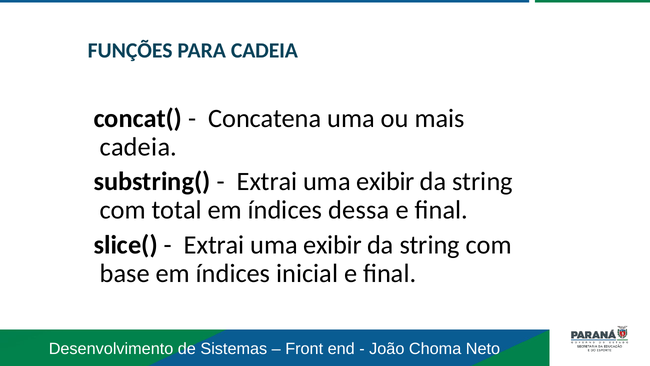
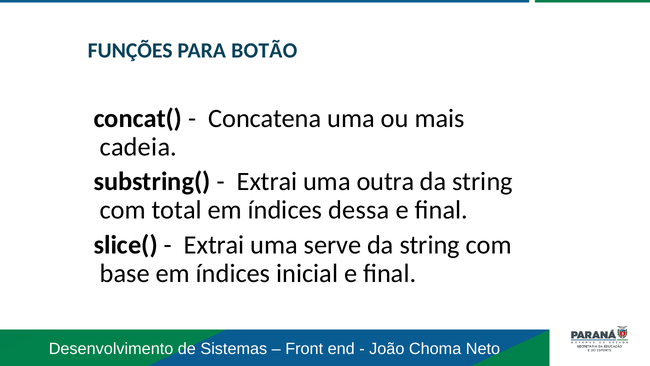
PARA CADEIA: CADEIA -> BOTÃO (264, 50)
exibir: exibir -> outra (385, 182)
exibir: exibir -> serve (332, 245)
